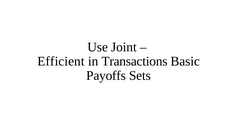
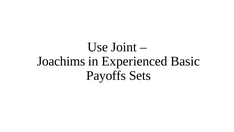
Efficient: Efficient -> Joachims (61, 61)
Transactions: Transactions -> Experienced (134, 61)
